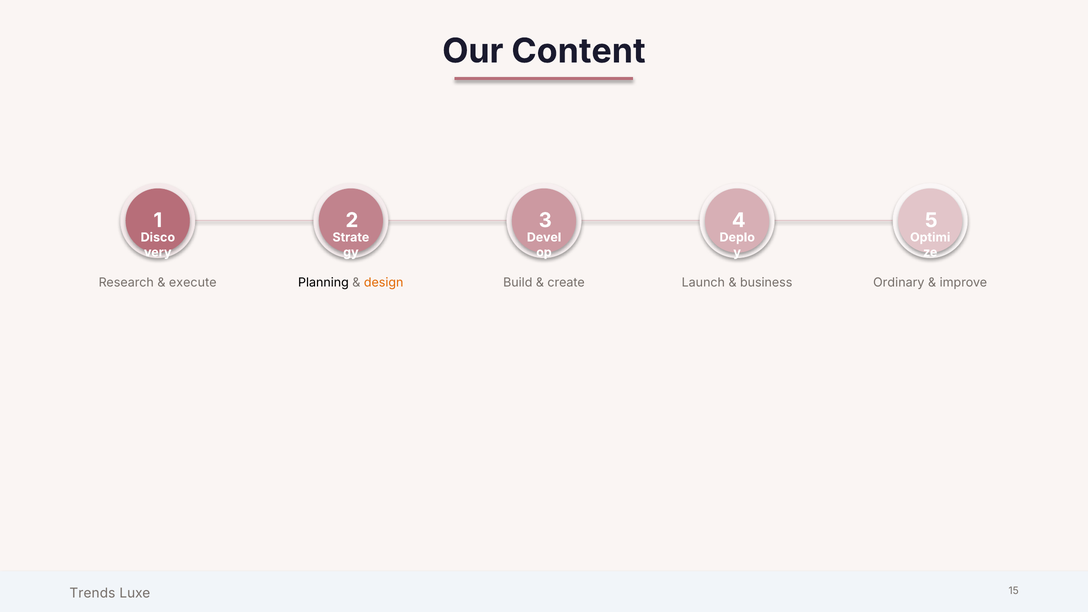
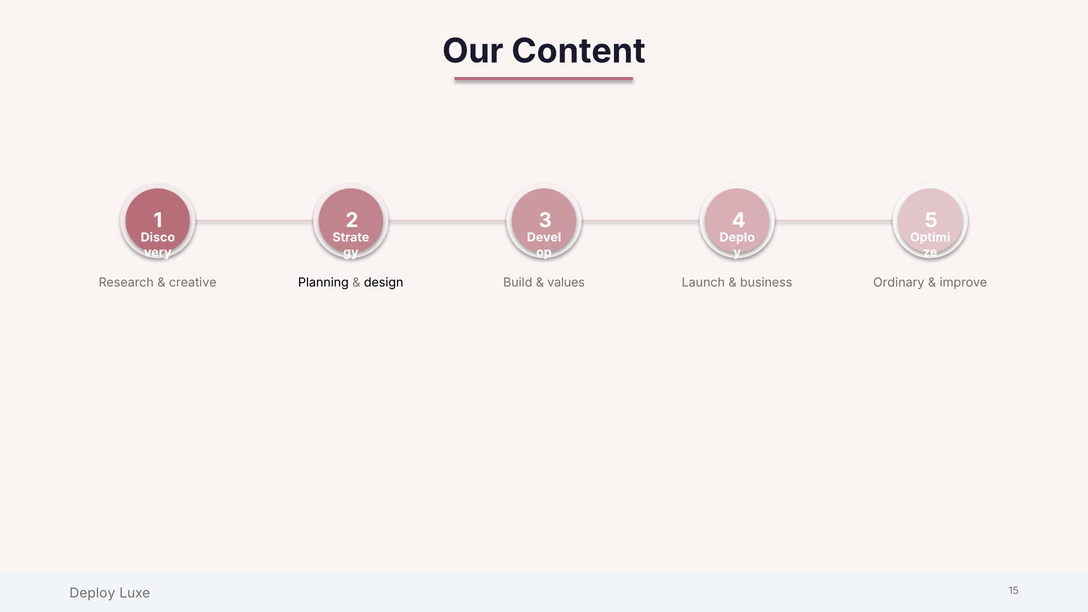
execute: execute -> creative (193, 283)
design colour: orange -> black (384, 283)
create: create -> values (566, 283)
Trends: Trends -> Deploy (92, 593)
